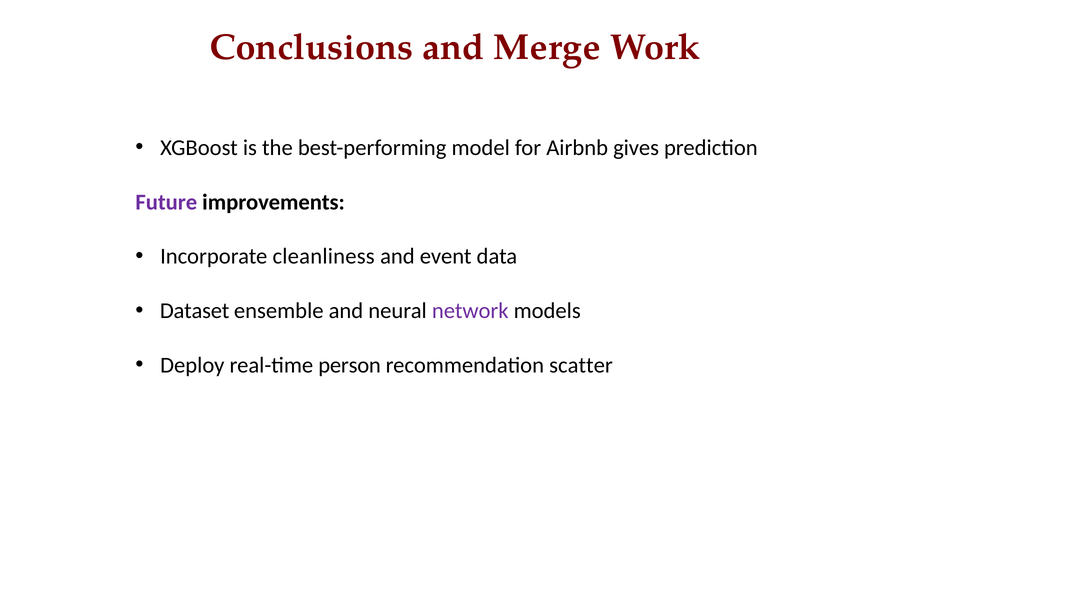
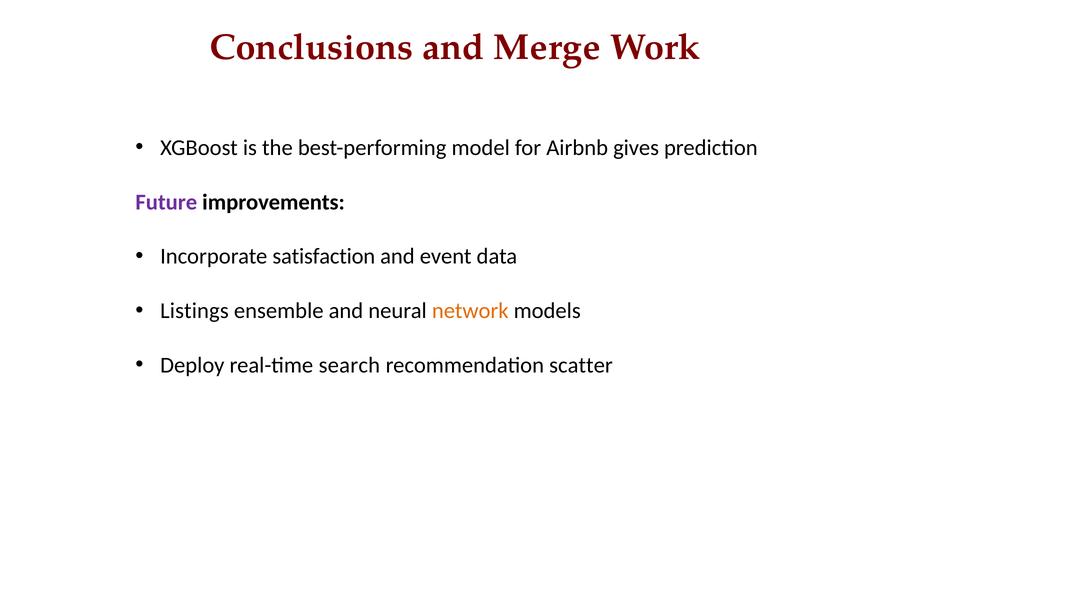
cleanliness: cleanliness -> satisfaction (324, 256)
Dataset: Dataset -> Listings (194, 311)
network colour: purple -> orange (470, 311)
person: person -> search (349, 365)
